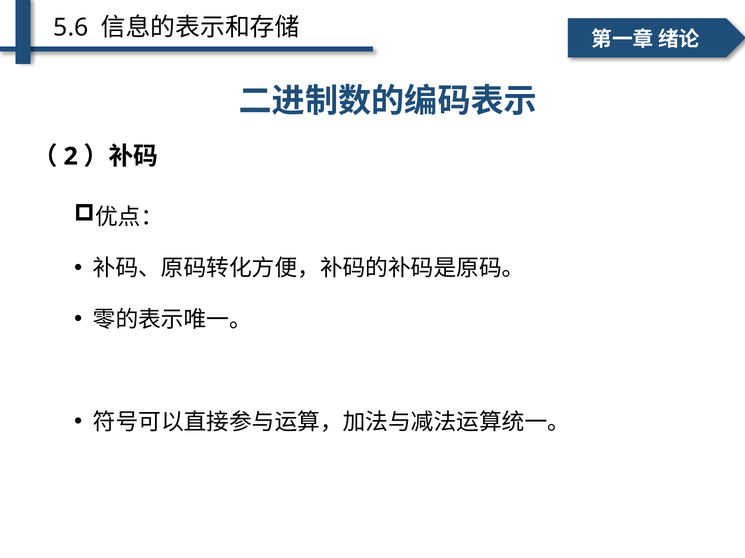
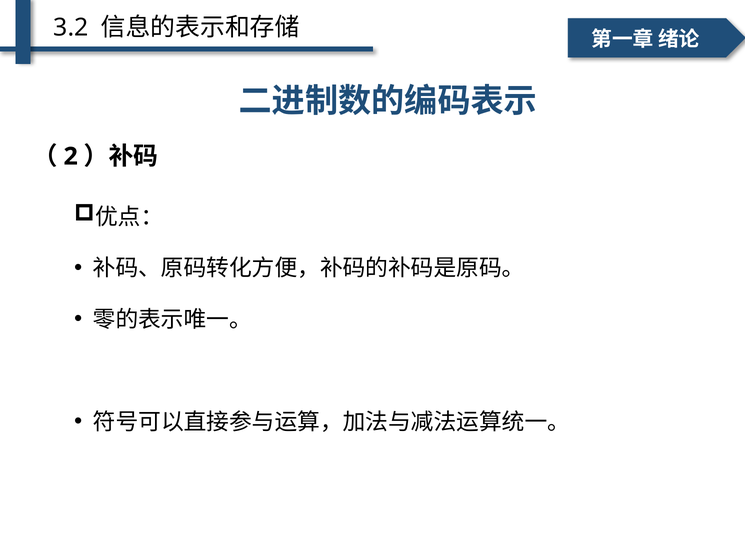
5.6: 5.6 -> 3.2 (71, 27)
